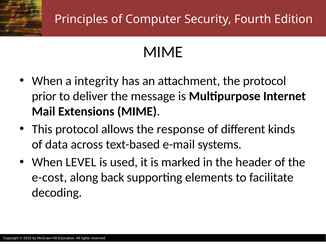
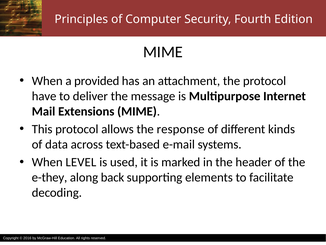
integrity: integrity -> provided (97, 81)
prior: prior -> have (44, 96)
e-cost: e-cost -> e-they (49, 177)
